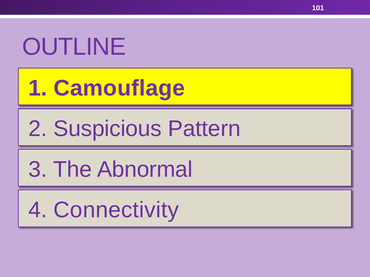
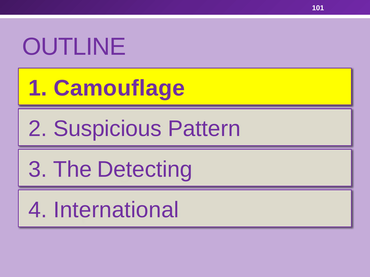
Abnormal: Abnormal -> Detecting (145, 170)
Connectivity: Connectivity -> International (116, 210)
